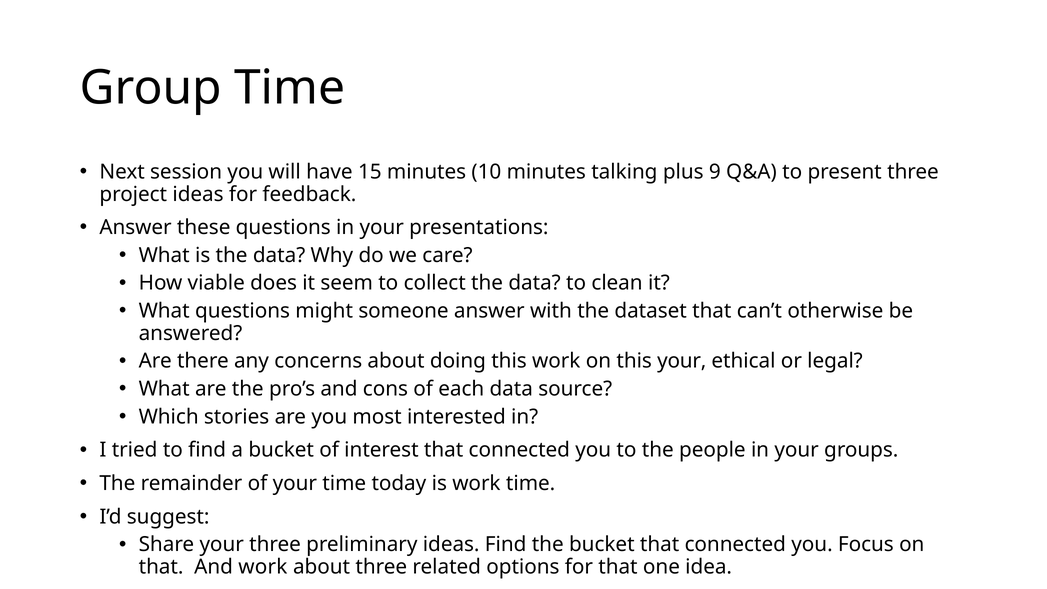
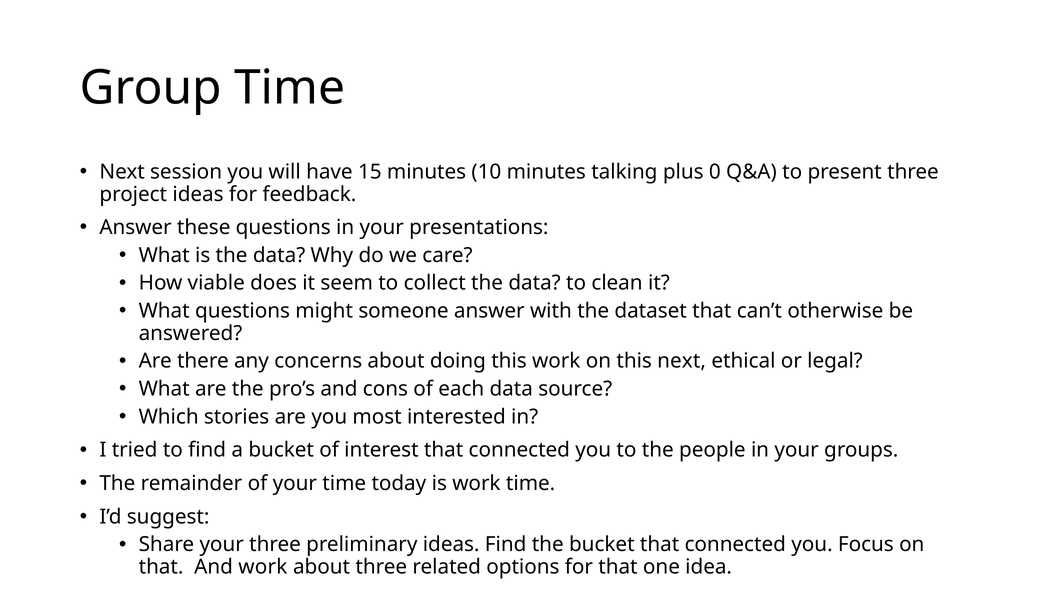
9: 9 -> 0 (715, 172)
this your: your -> next (682, 361)
